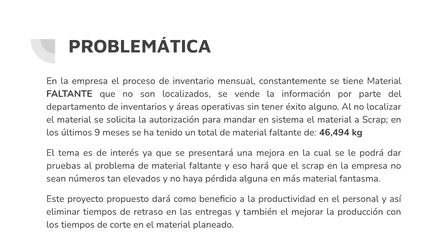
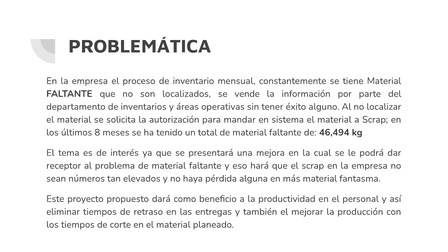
9: 9 -> 8 (97, 132)
pruebas: pruebas -> receptor (64, 166)
